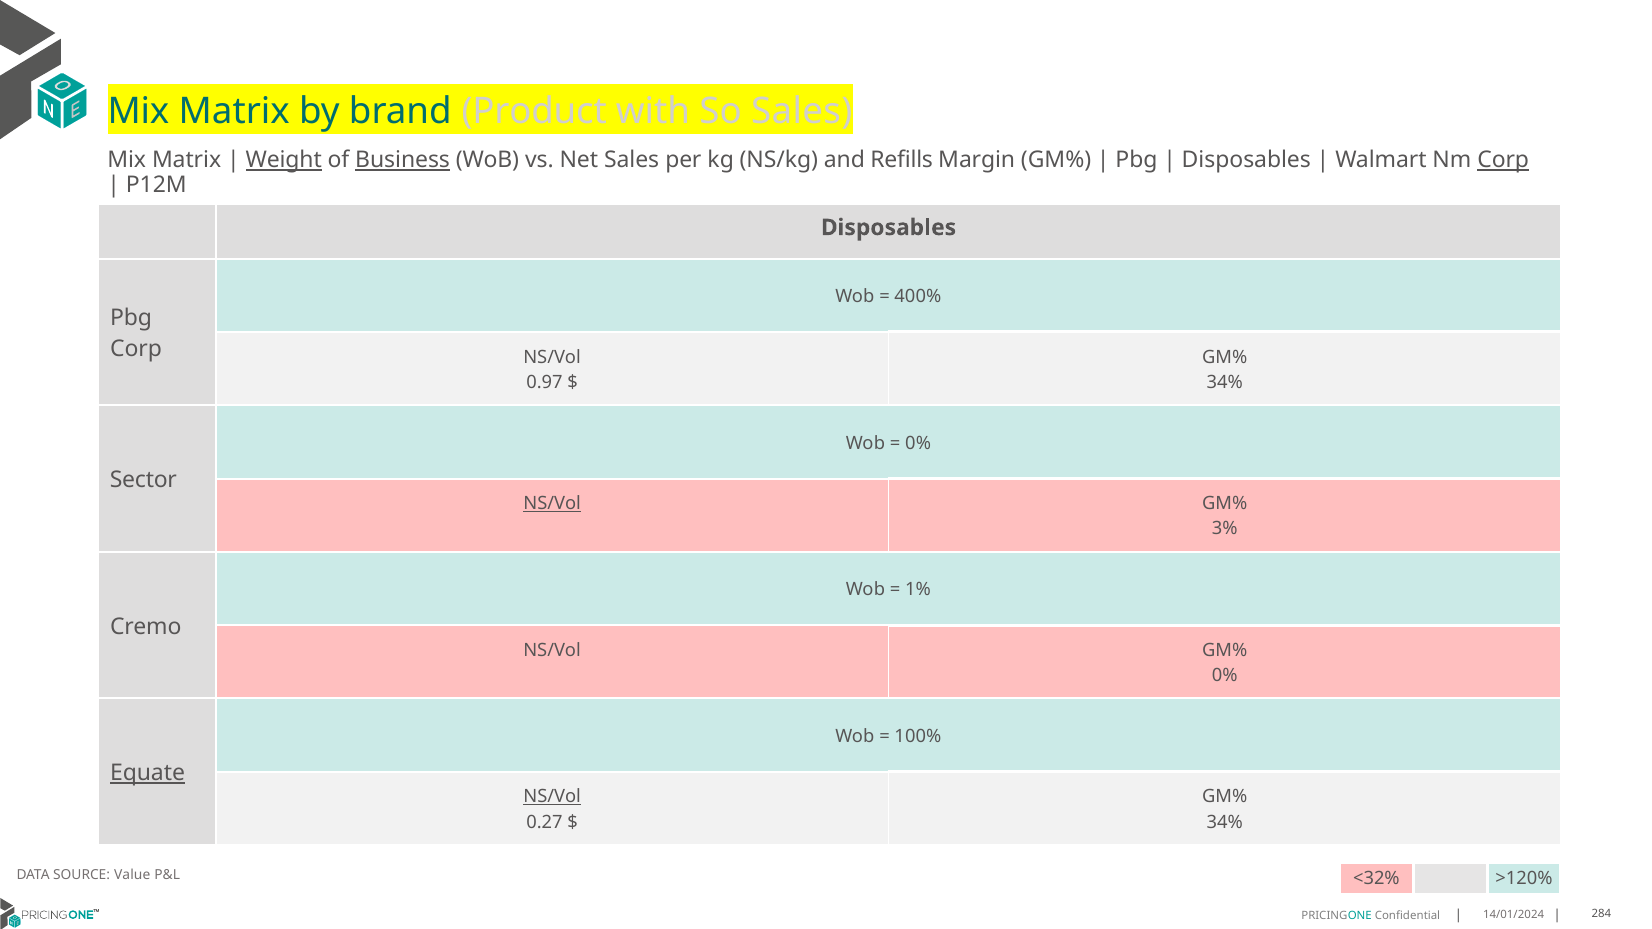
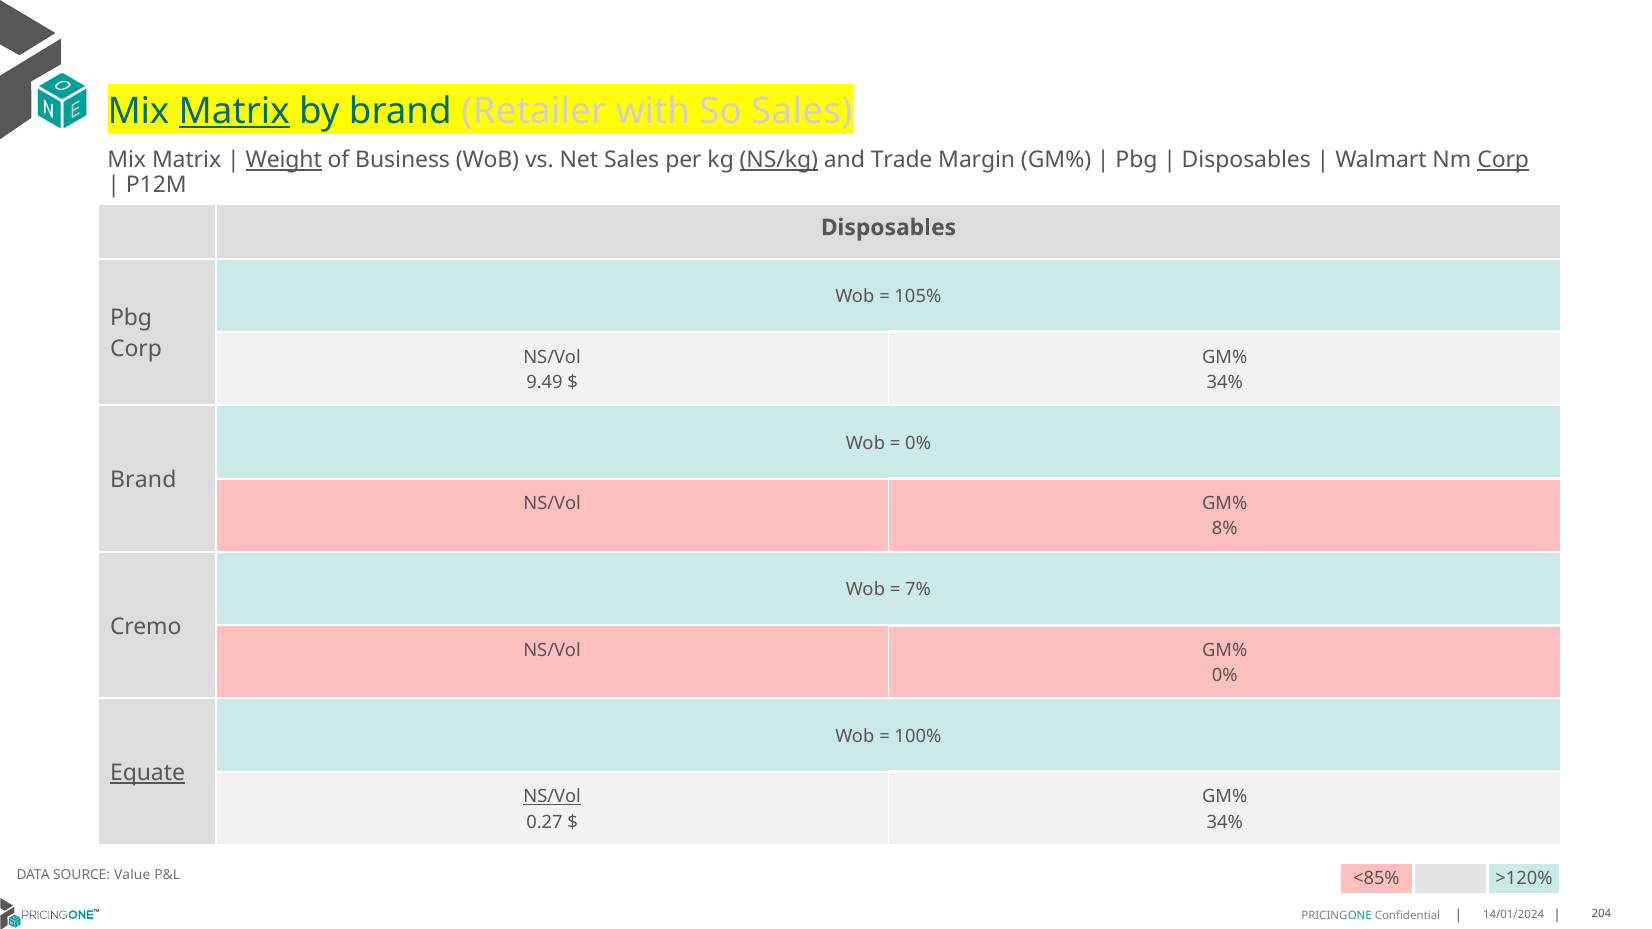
Matrix underline: none -> present (234, 111)
Product: Product -> Retailer (534, 111)
Business underline: present -> none (403, 160)
NS/kg underline: none -> present (779, 160)
Refills: Refills -> Trade (902, 160)
400%: 400% -> 105% (918, 297)
0.97: 0.97 -> 9.49 (544, 382)
Sector: Sector -> Brand (143, 480)
NS/Vol underline: present -> none (552, 504)
3%: 3% -> 8% (1225, 529)
1%: 1% -> 7% (918, 590)
<32%: <32% -> <85% (1376, 879)
284: 284 -> 204 (1601, 914)
